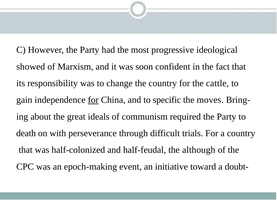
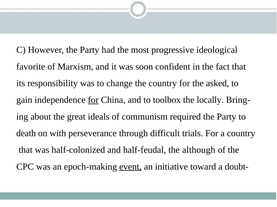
showed: showed -> favorite (31, 67)
cattle: cattle -> asked (218, 83)
specific: specific -> toolbox (167, 100)
moves: moves -> locally (210, 100)
event underline: none -> present (130, 167)
